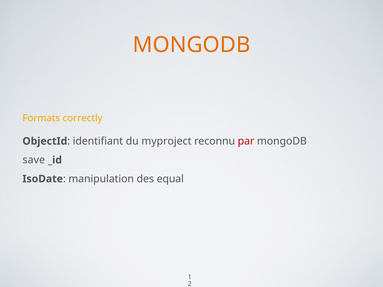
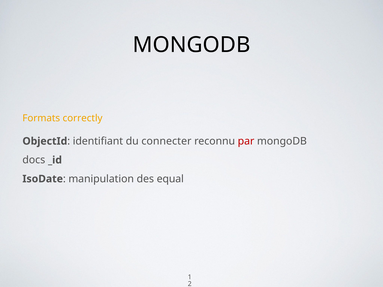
MONGODB colour: orange -> black (191, 45)
myproject: myproject -> connecter (166, 141)
save: save -> docs (34, 160)
